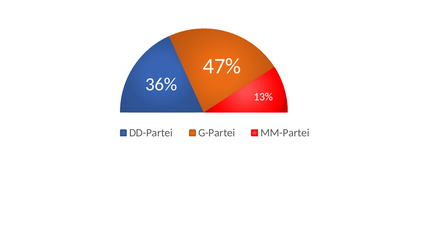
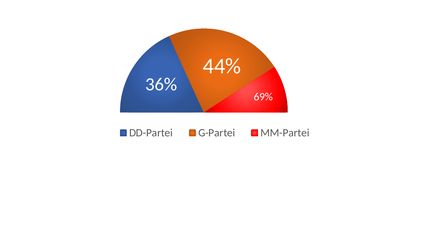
47%: 47% -> 44% (222, 66)
13%: 13% -> 69% (263, 97)
